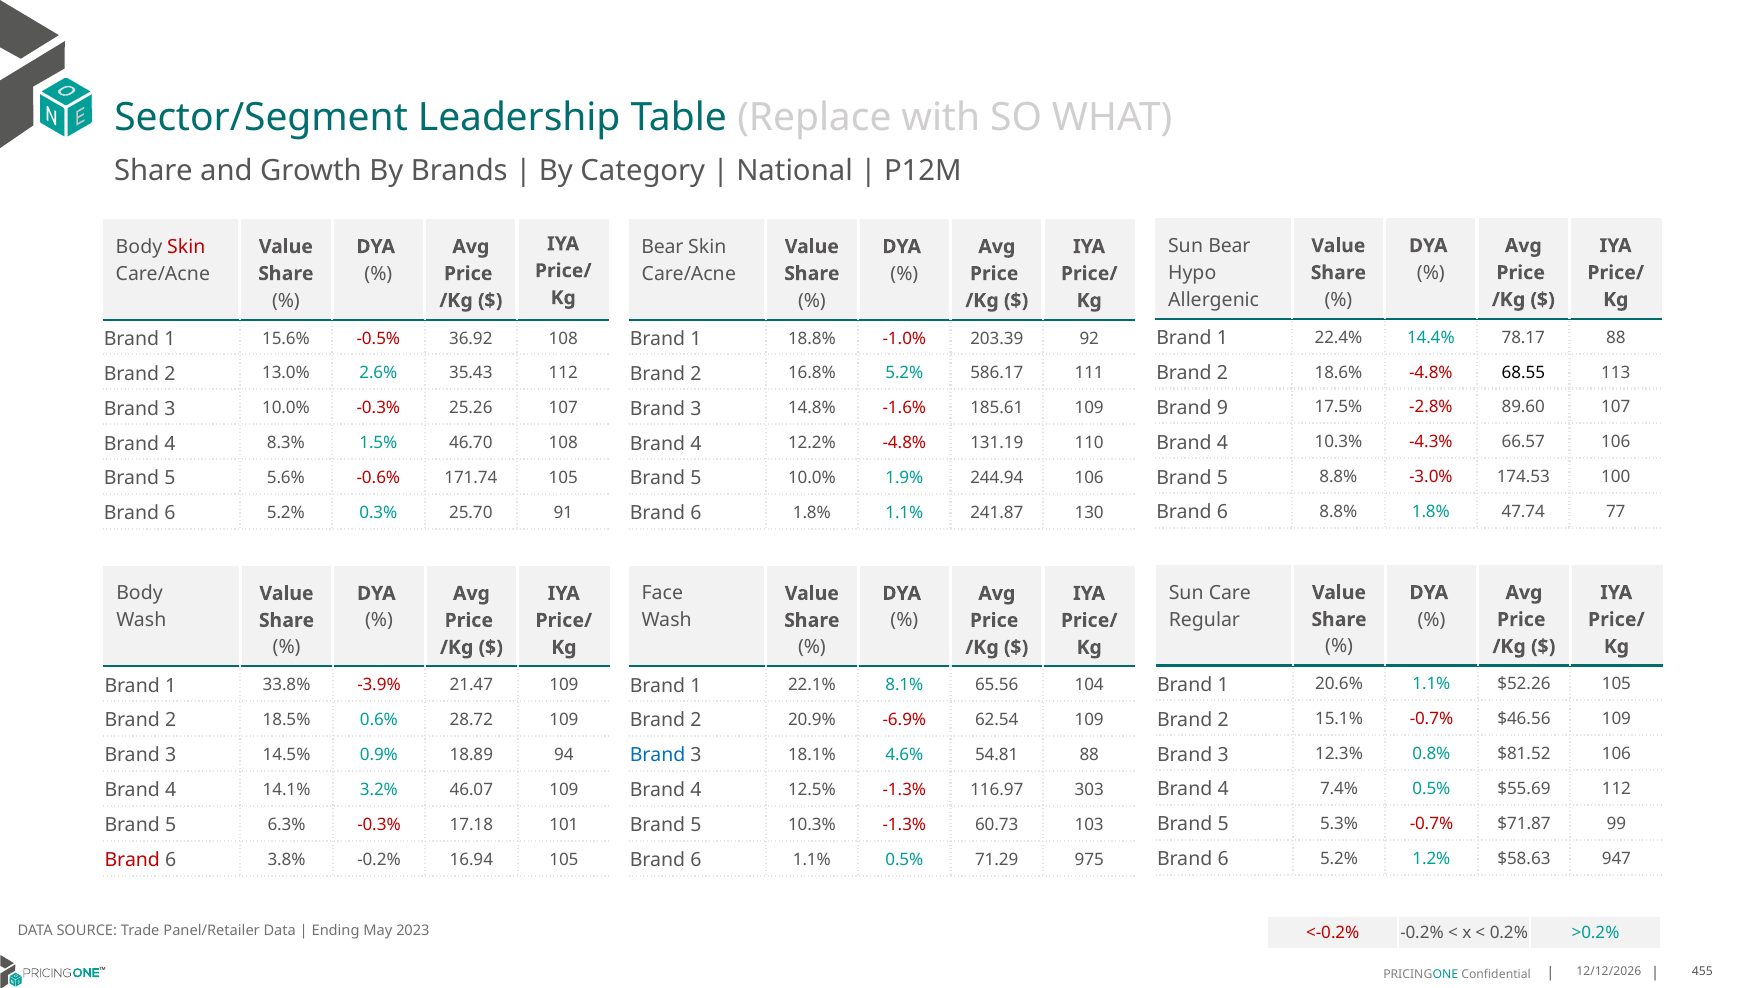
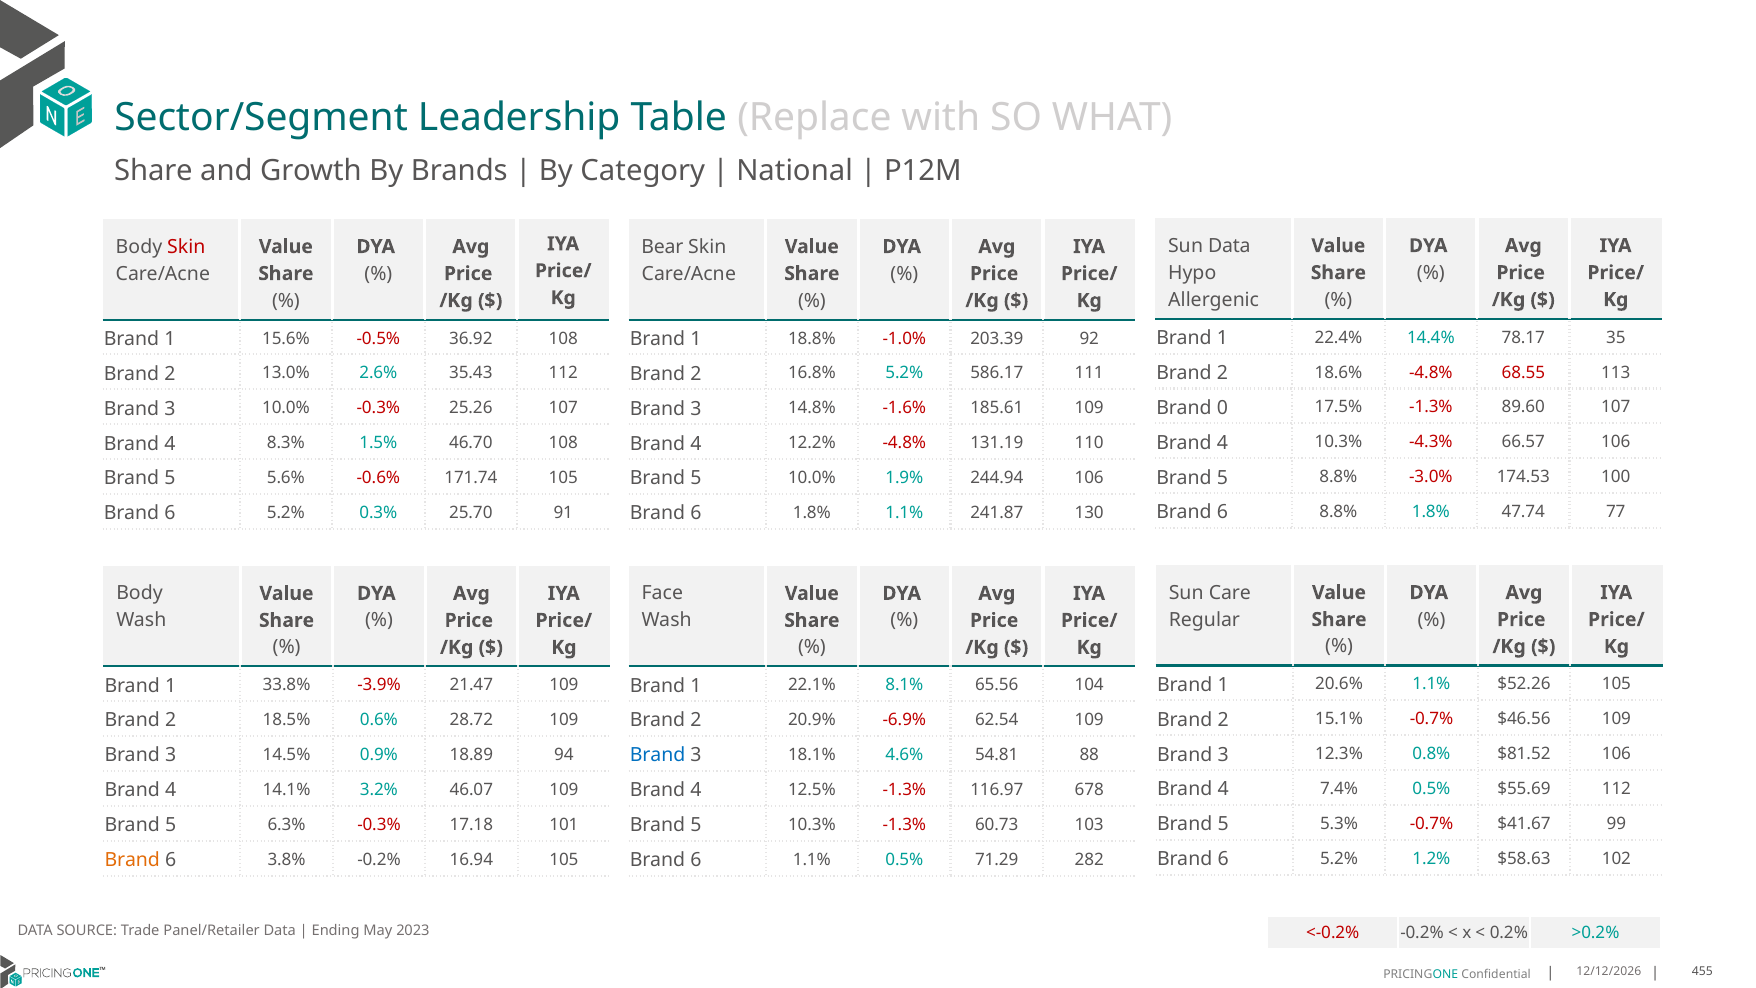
Sun Bear: Bear -> Data (1229, 246)
78.17 88: 88 -> 35 (1616, 337)
68.55 colour: black -> red (1523, 372)
9: 9 -> 0 (1222, 408)
17.5% -2.8%: -2.8% -> -1.3% (1431, 407)
303: 303 -> 678 (1089, 790)
$71.87: $71.87 -> $41.67 (1524, 824)
947: 947 -> 102 (1616, 859)
Brand colour: red -> orange (132, 860)
975: 975 -> 282 (1089, 860)
